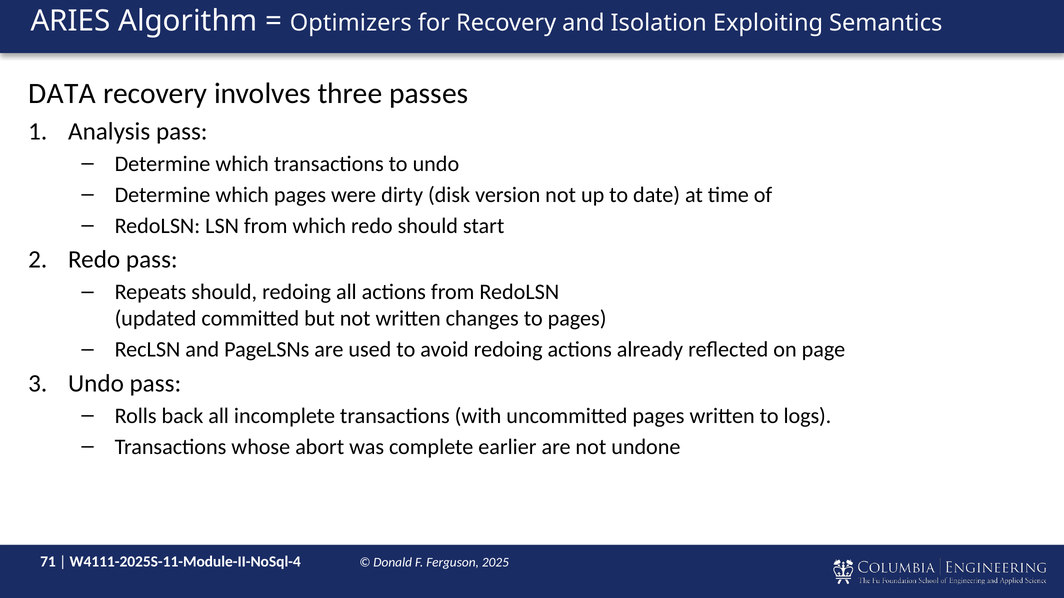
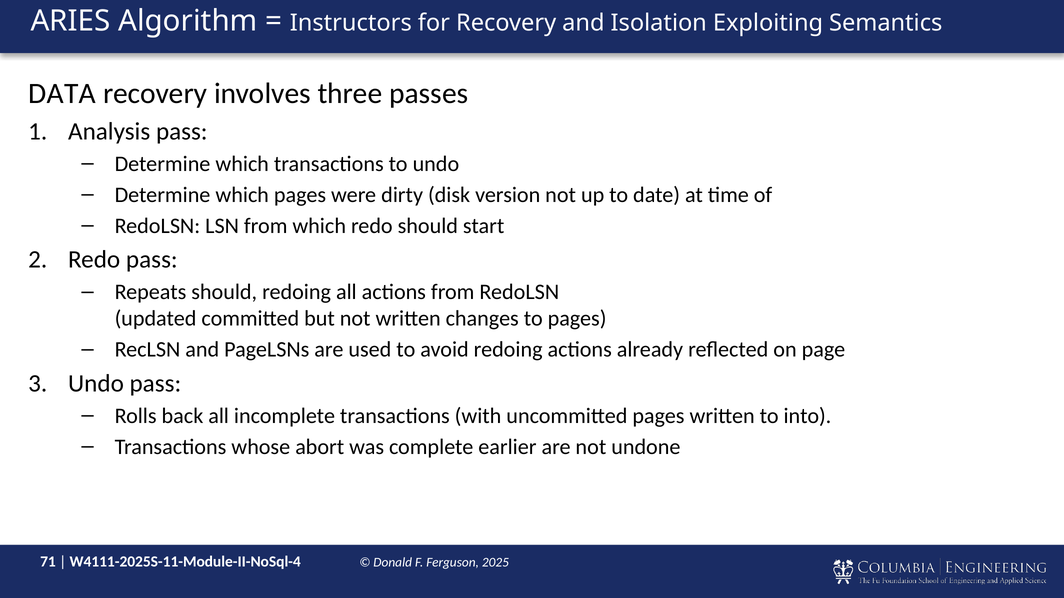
Optimizers: Optimizers -> Instructors (351, 23)
logs: logs -> into (807, 416)
